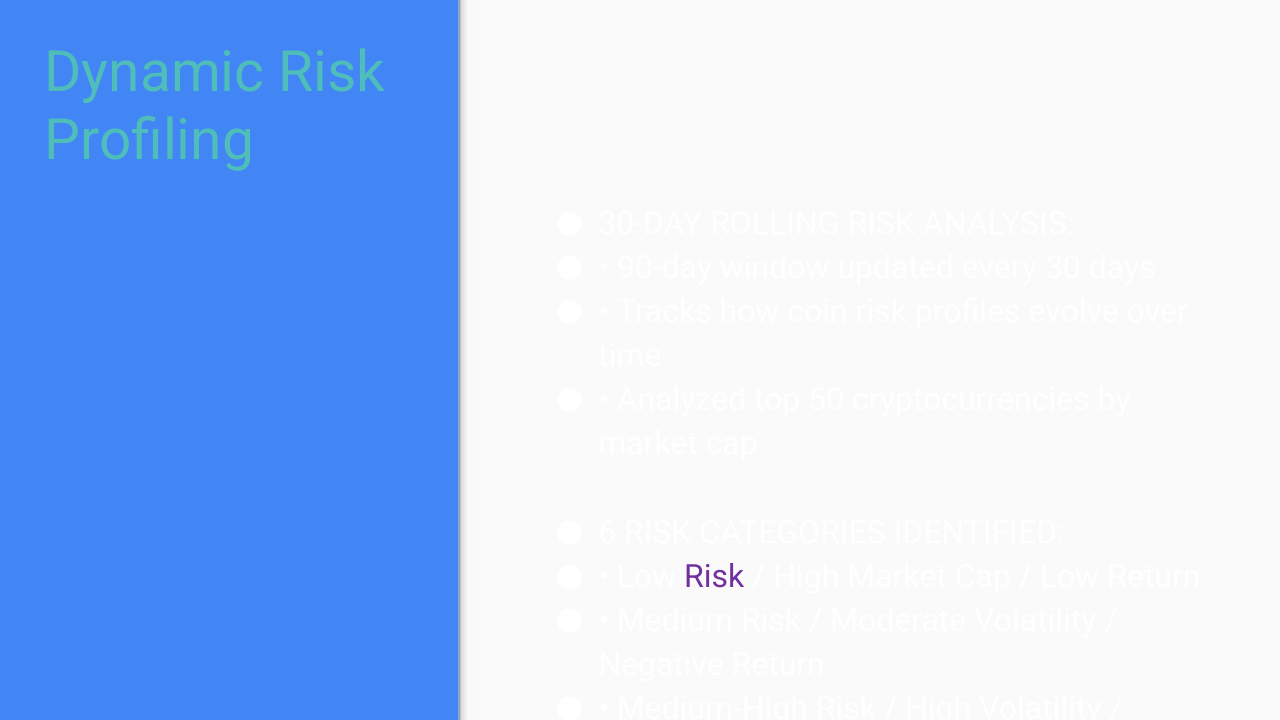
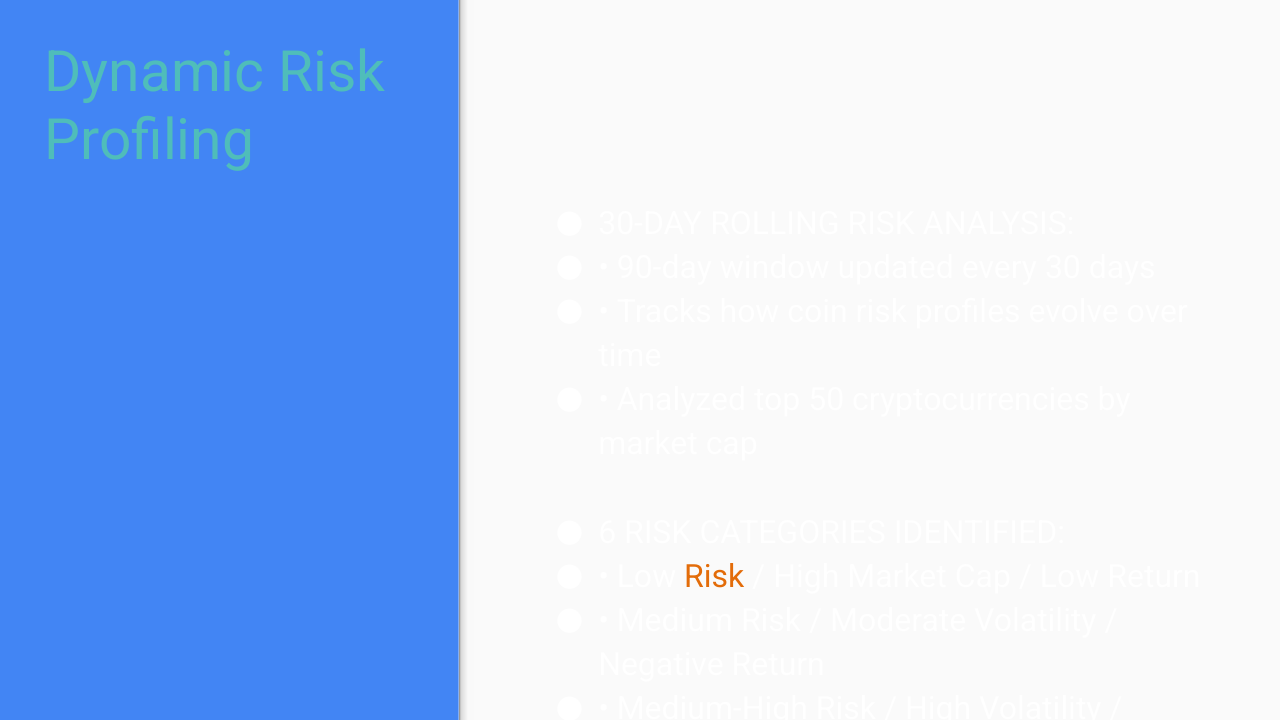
Risk colour: purple -> orange (714, 577)
